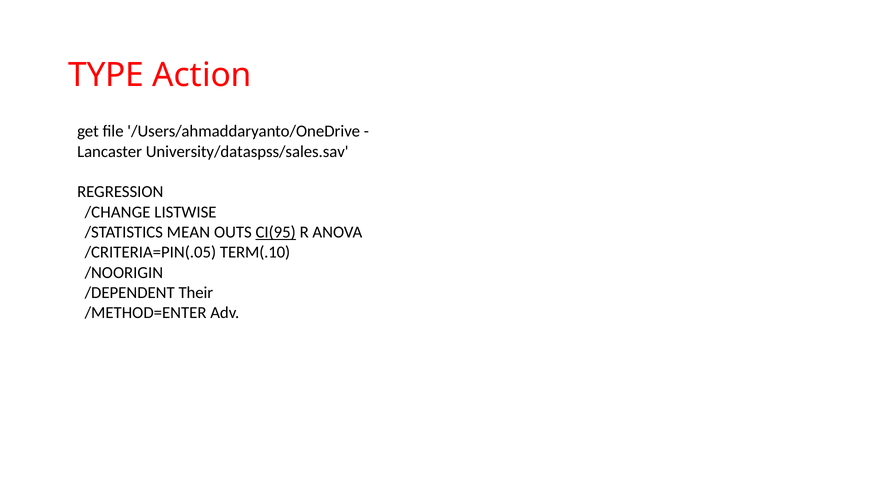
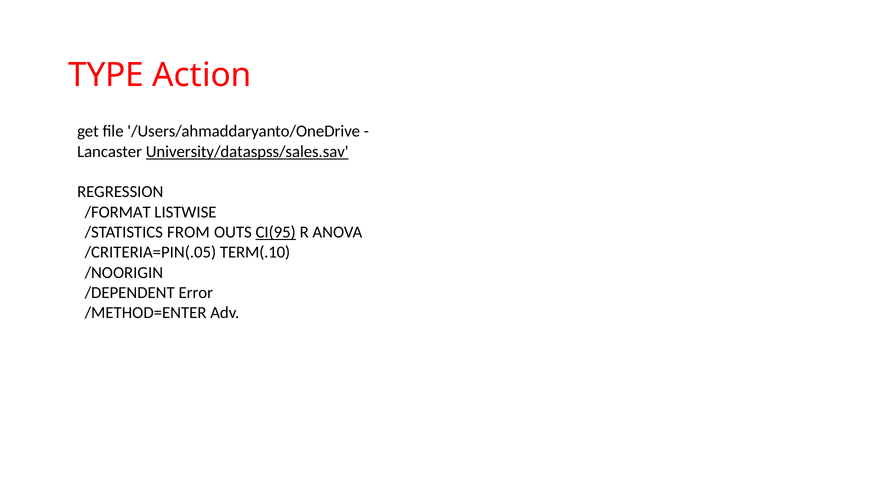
University/dataspss/sales.sav underline: none -> present (247, 151)
/CHANGE: /CHANGE -> /FORMAT (118, 212)
MEAN: MEAN -> FROM (188, 232)
Their: Their -> Error (196, 292)
